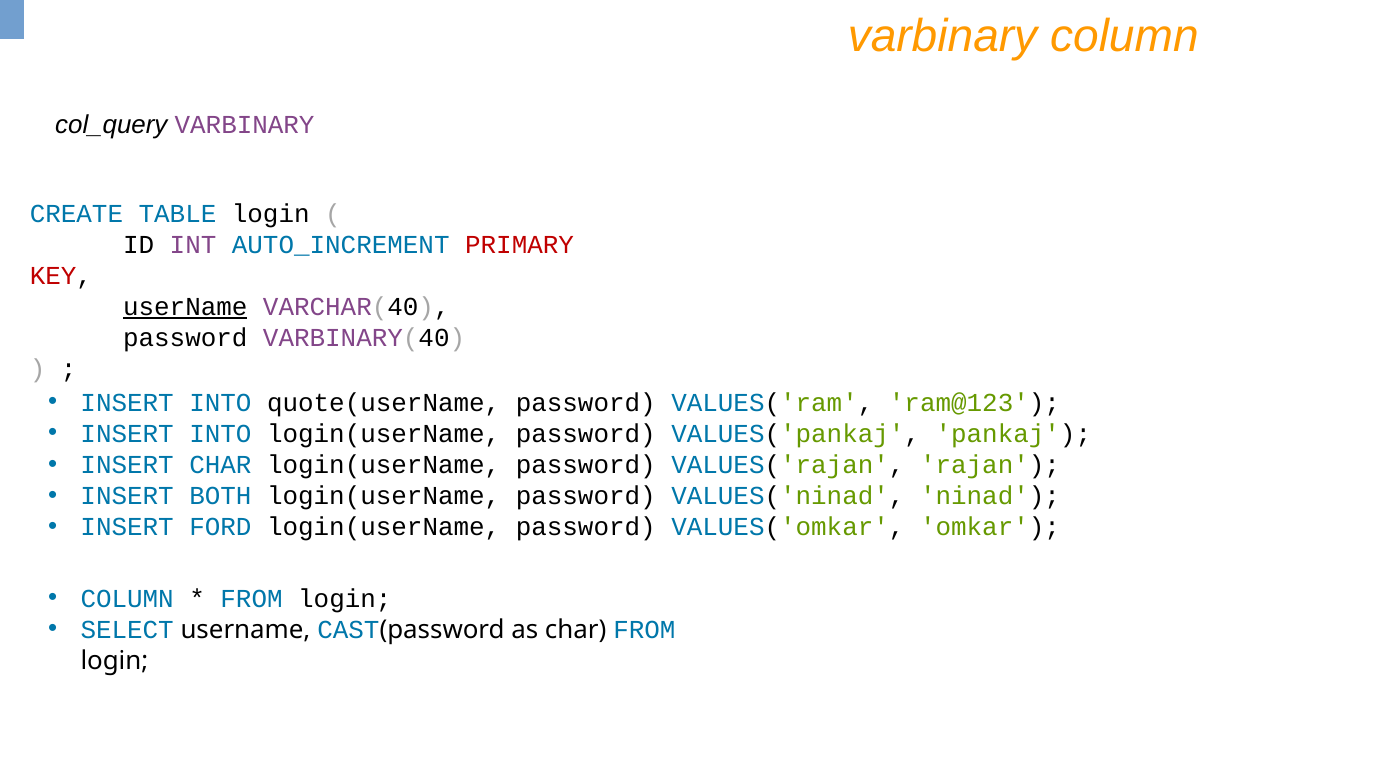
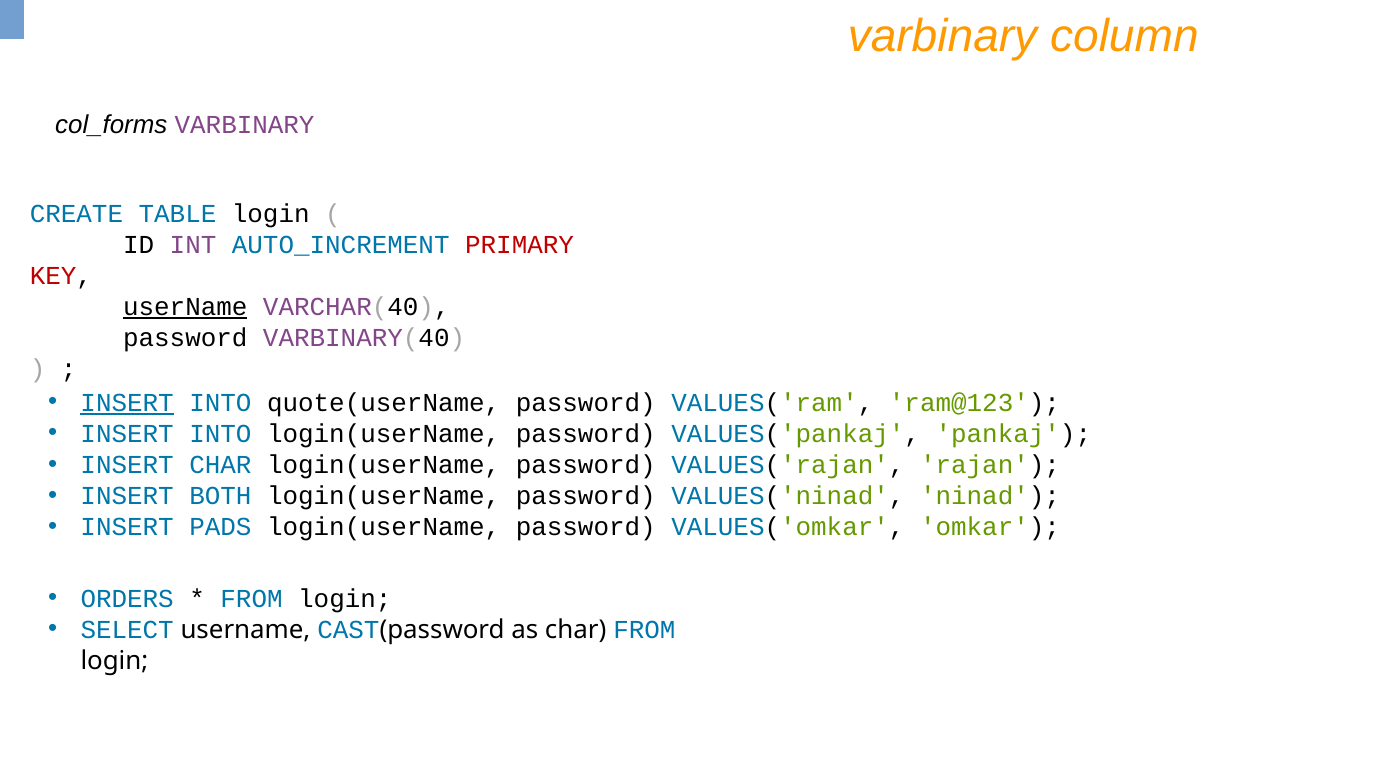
col_query: col_query -> col_forms (111, 125)
INSERT underline: none -> present (127, 403)
FORD: FORD -> PADS (220, 527)
COLUMN: COLUMN -> ORDERS (127, 599)
